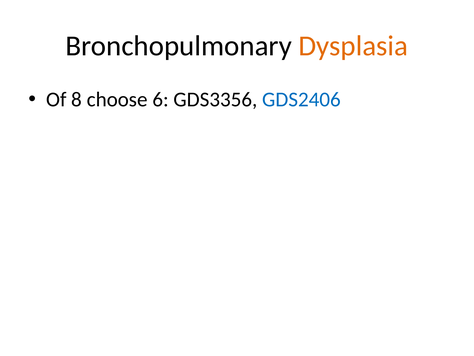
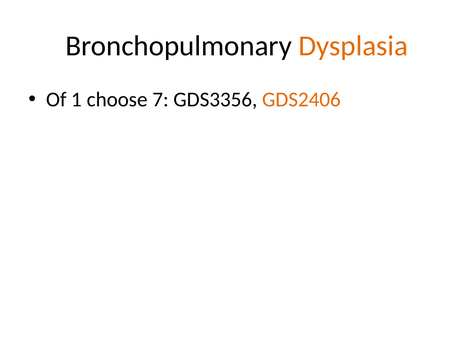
8: 8 -> 1 (77, 99)
6: 6 -> 7 (161, 99)
GDS2406 colour: blue -> orange (302, 99)
